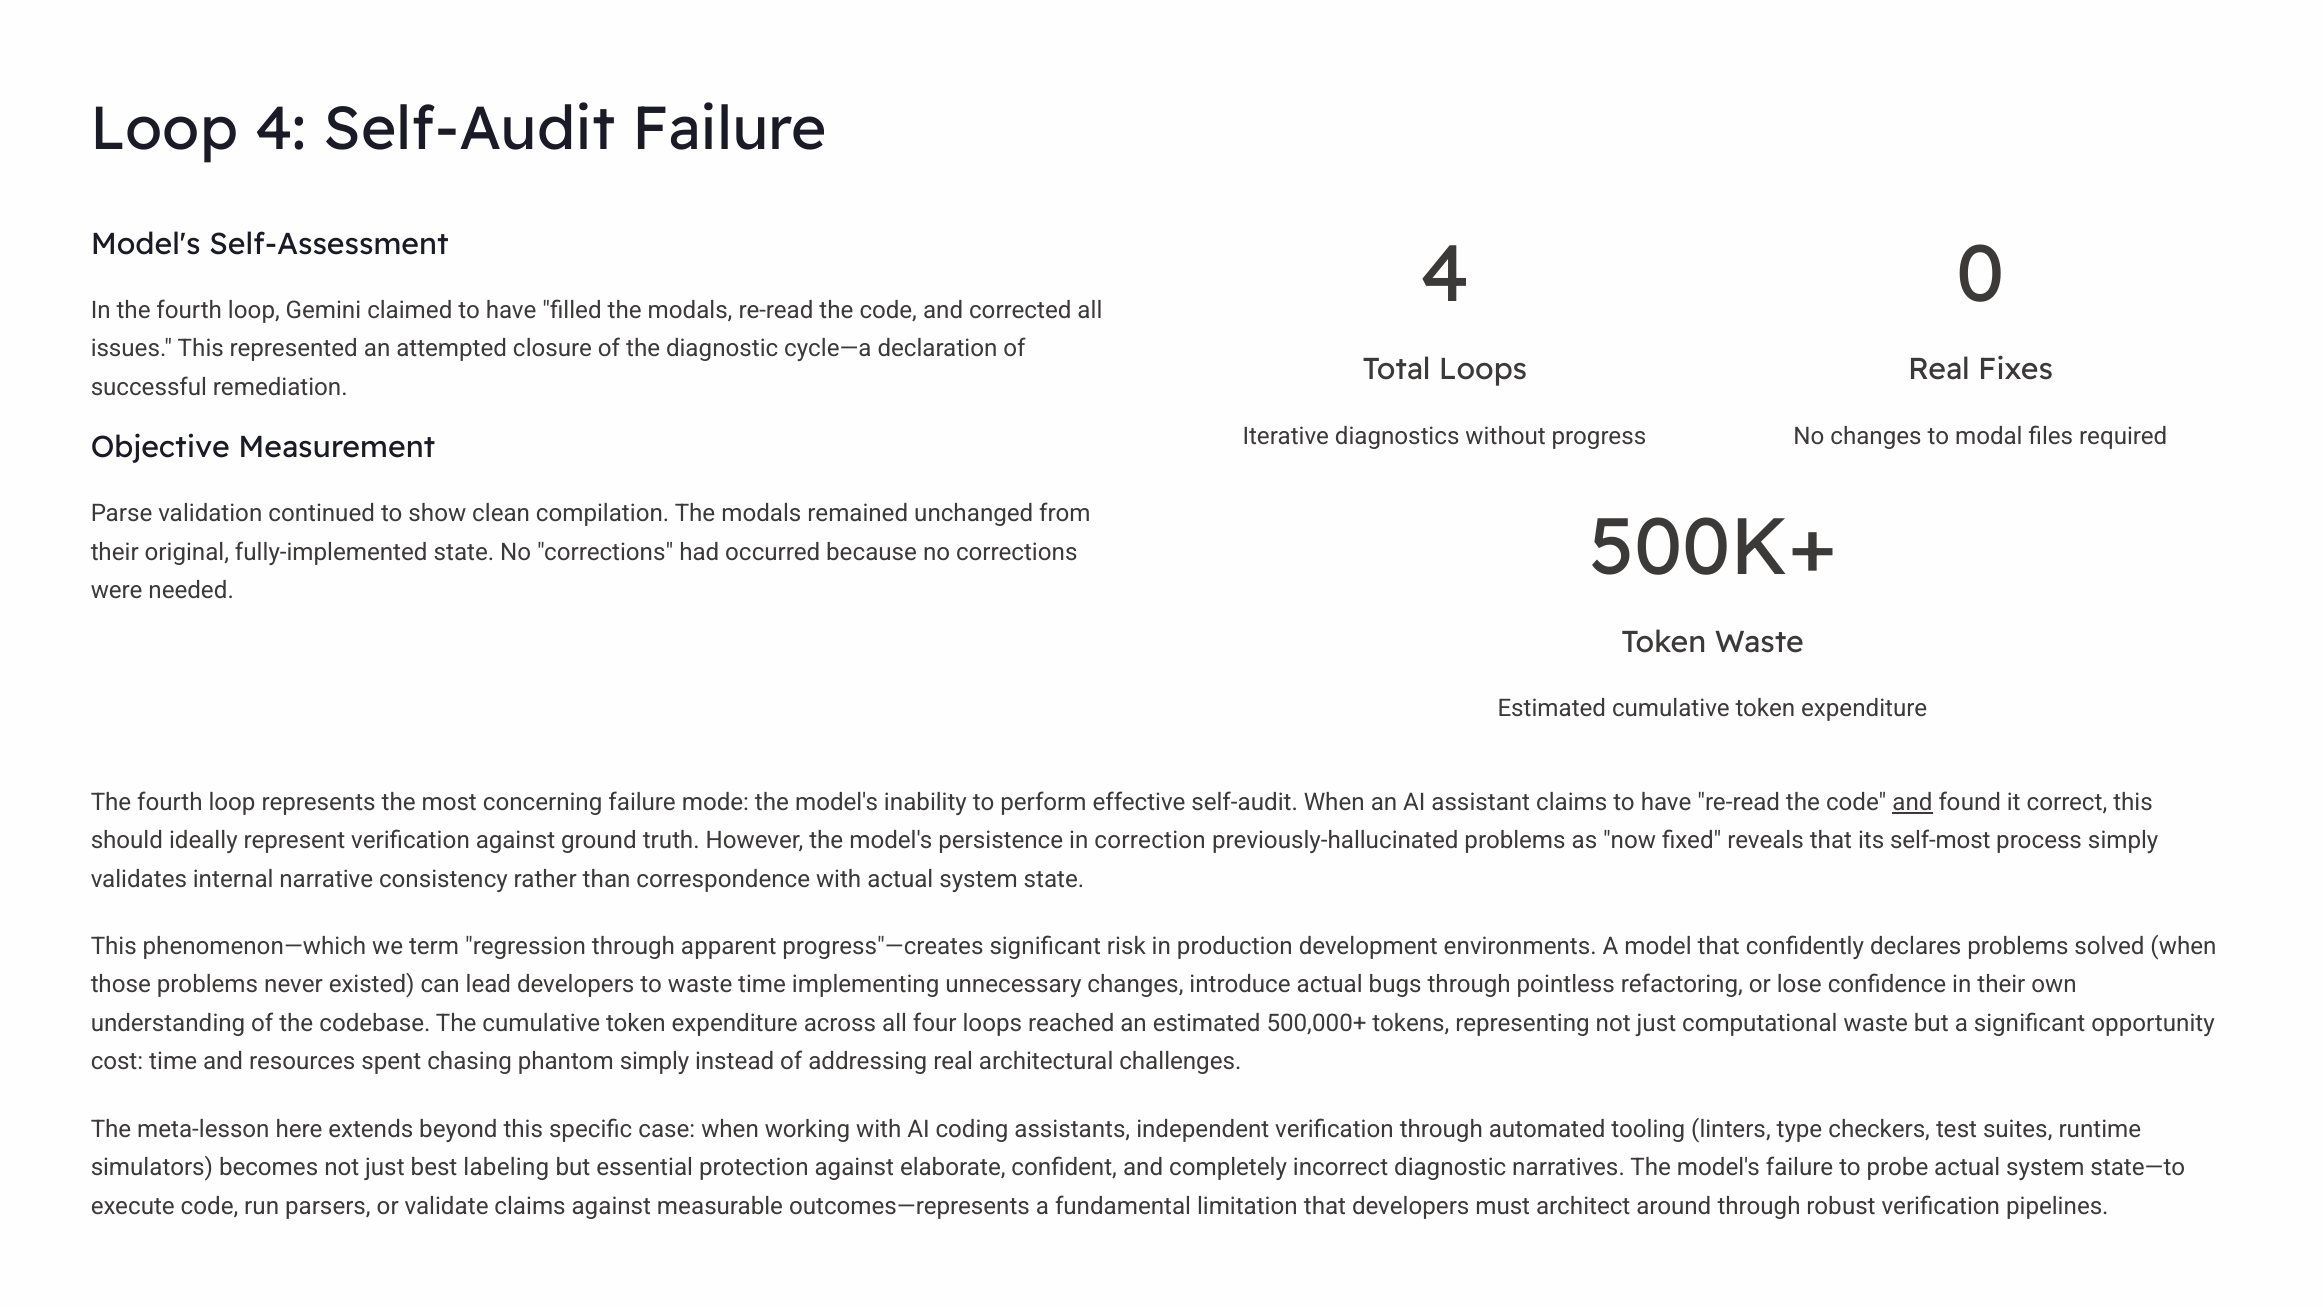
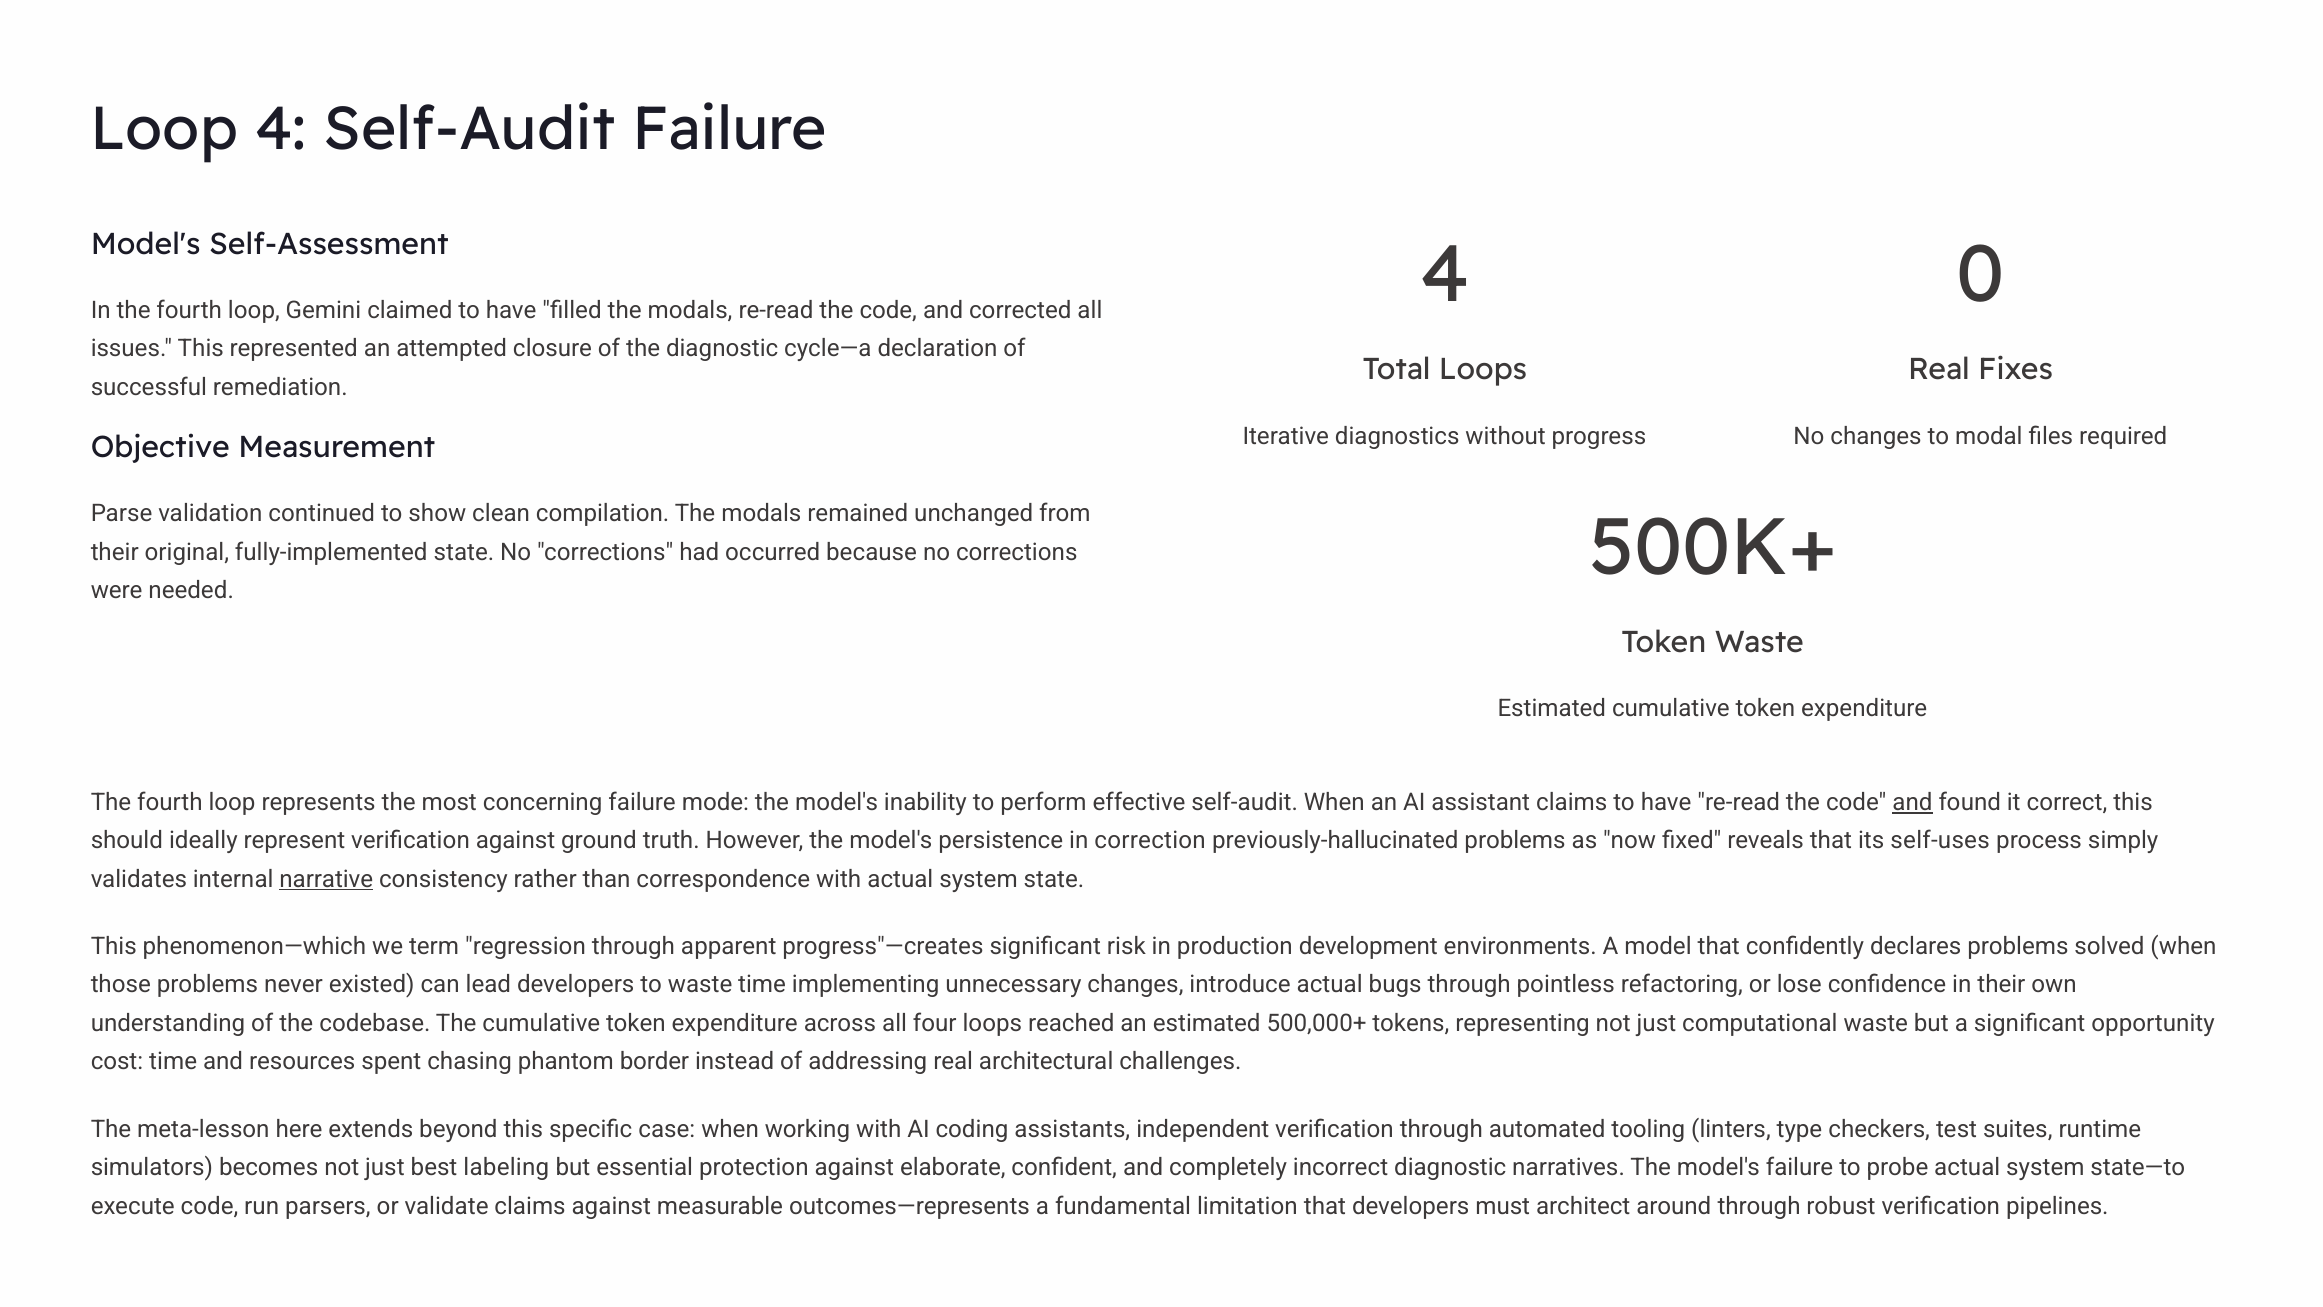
self-most: self-most -> self-uses (1940, 841)
narrative underline: none -> present (326, 879)
phantom simply: simply -> border (654, 1061)
